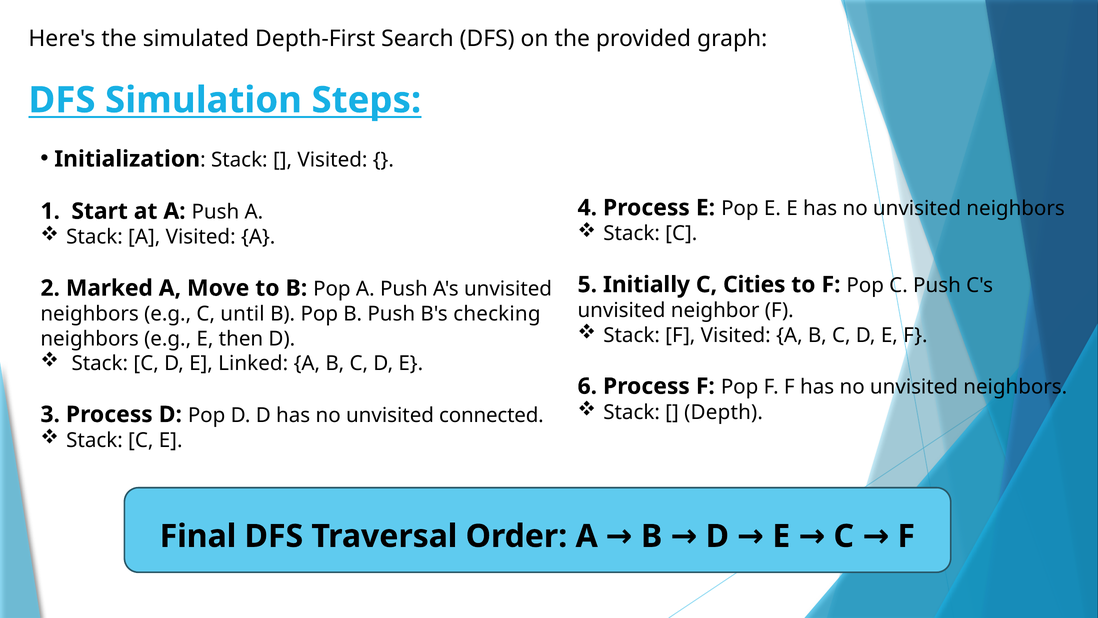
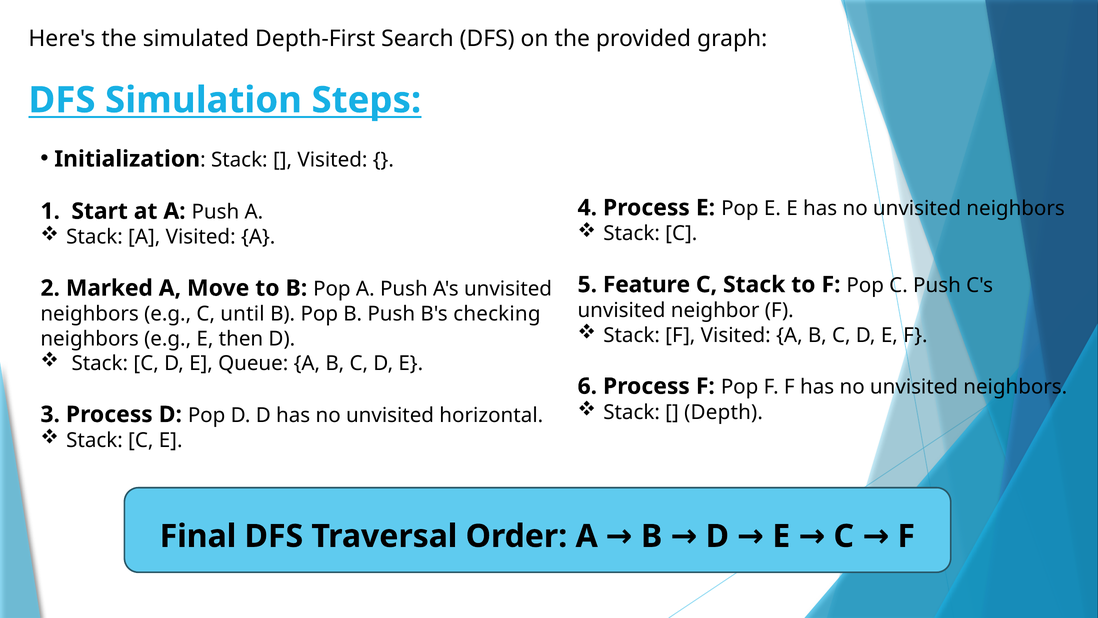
Initially: Initially -> Feature (646, 284)
C Cities: Cities -> Stack (754, 284)
Linked: Linked -> Queue (253, 363)
connected: connected -> horizontal (491, 415)
